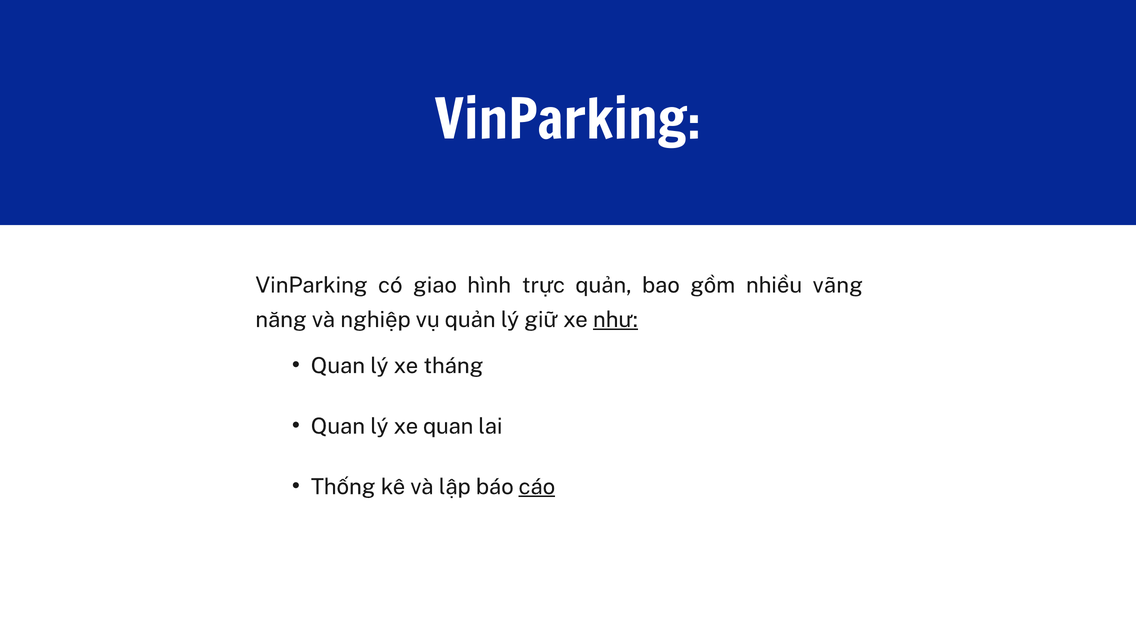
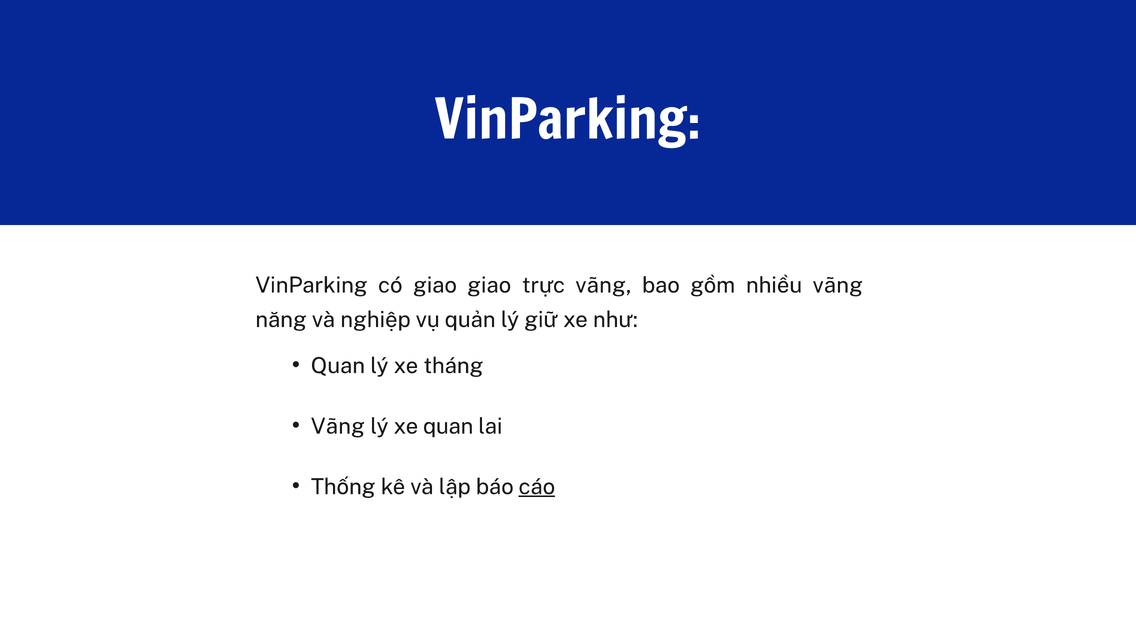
giao hình: hình -> giao (489, 285)
trực quản: quản -> vãng (603, 285)
như underline: present -> none (615, 320)
Quan: Quan -> Vãng (338, 426)
